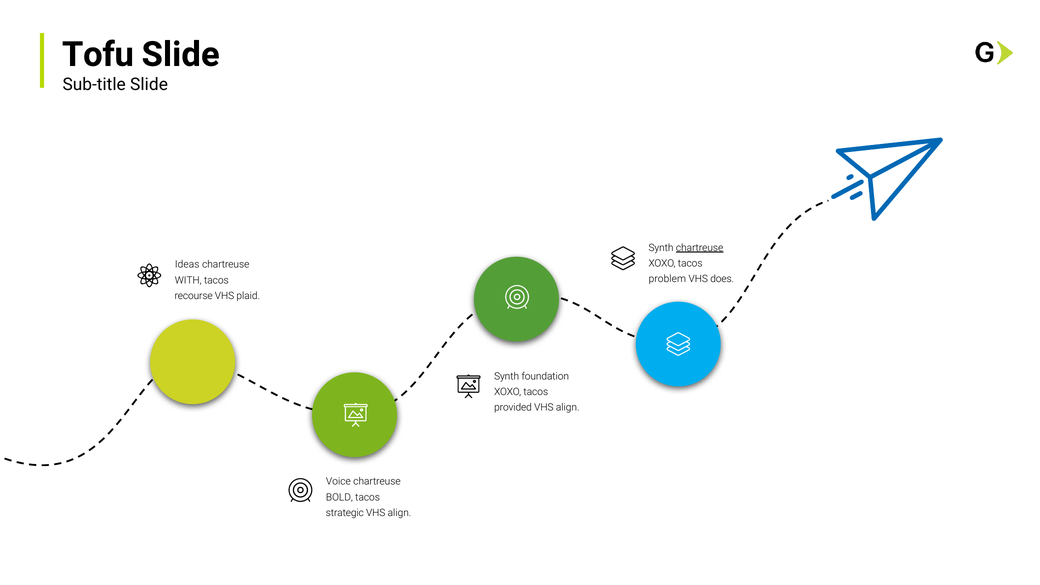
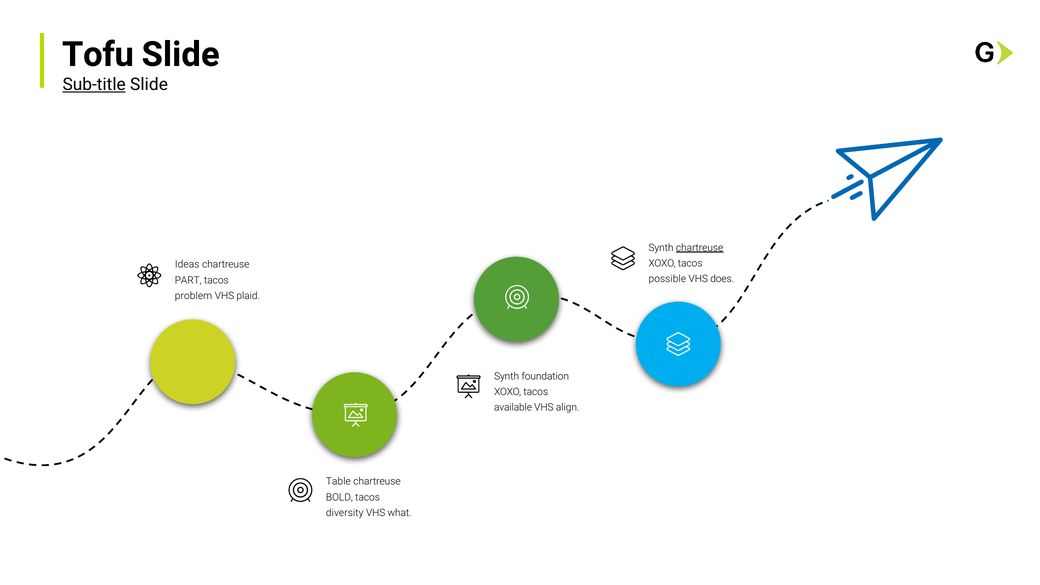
Sub-title underline: none -> present (94, 84)
problem: problem -> possible (667, 279)
WITH: WITH -> PART (188, 280)
recourse: recourse -> problem (194, 296)
provided: provided -> available (513, 408)
Voice: Voice -> Table (338, 482)
strategic: strategic -> diversity (345, 513)
align: align -> what (400, 513)
